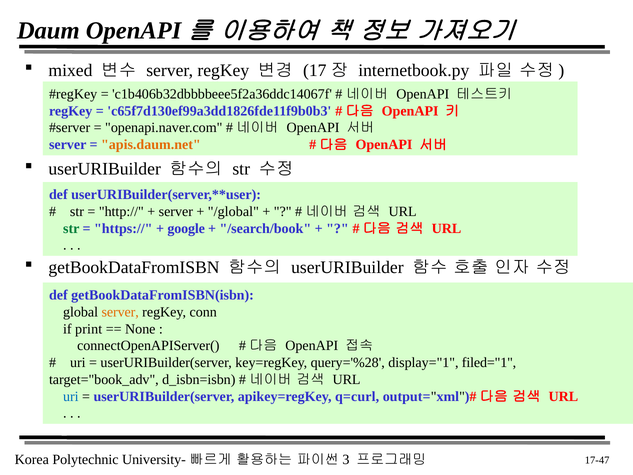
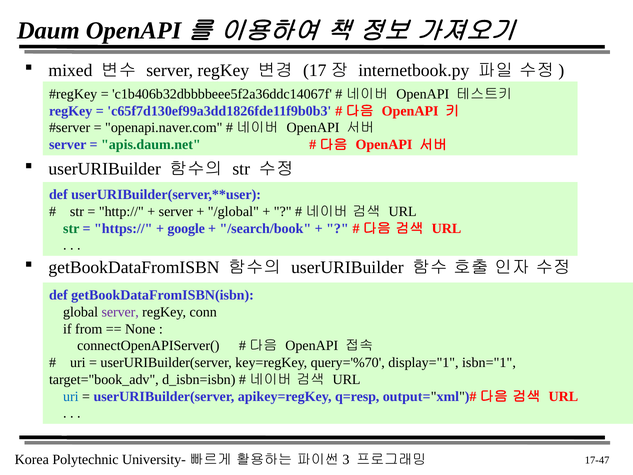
apis.daum.net colour: orange -> green (151, 145)
server colour: orange -> purple (120, 312)
print: print -> from (89, 329)
query='%28: query='%28 -> query='%70 (348, 362)
filed="1: filed="1 -> isbn="1 (489, 362)
q=curl: q=curl -> q=resp (357, 396)
